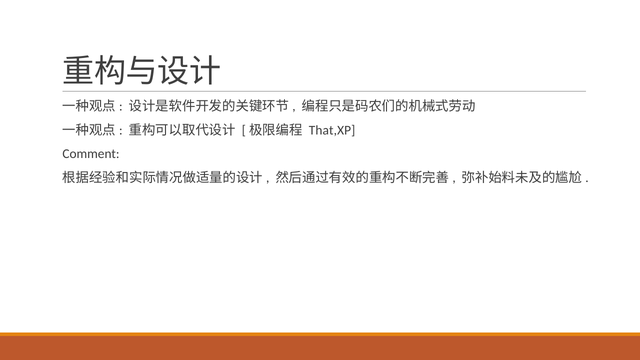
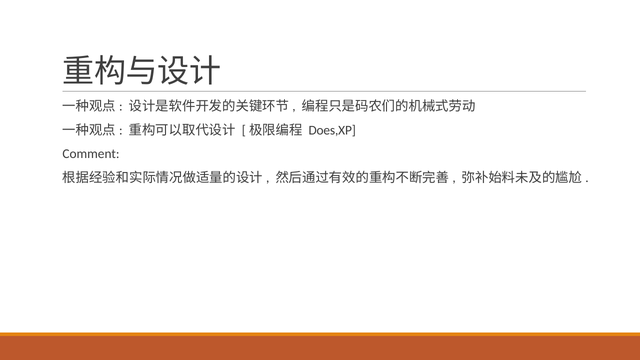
That,XP: That,XP -> Does,XP (332, 130)
